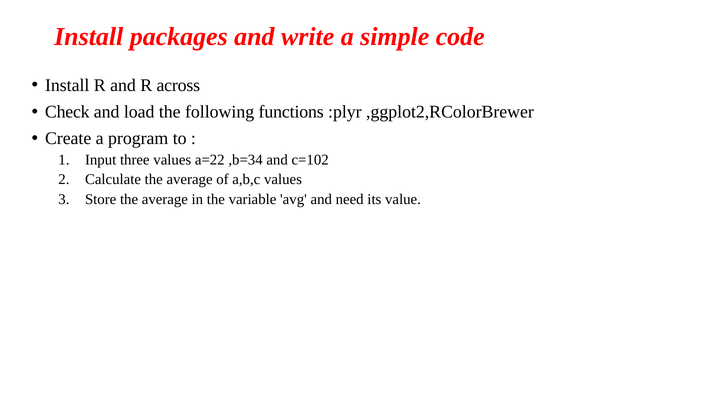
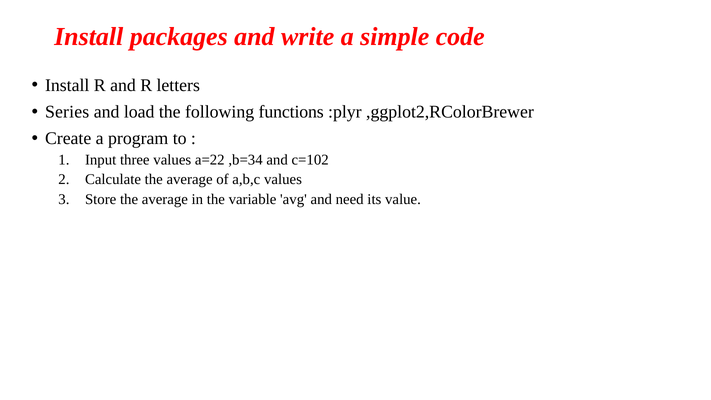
across: across -> letters (178, 85)
Check: Check -> Series (67, 112)
